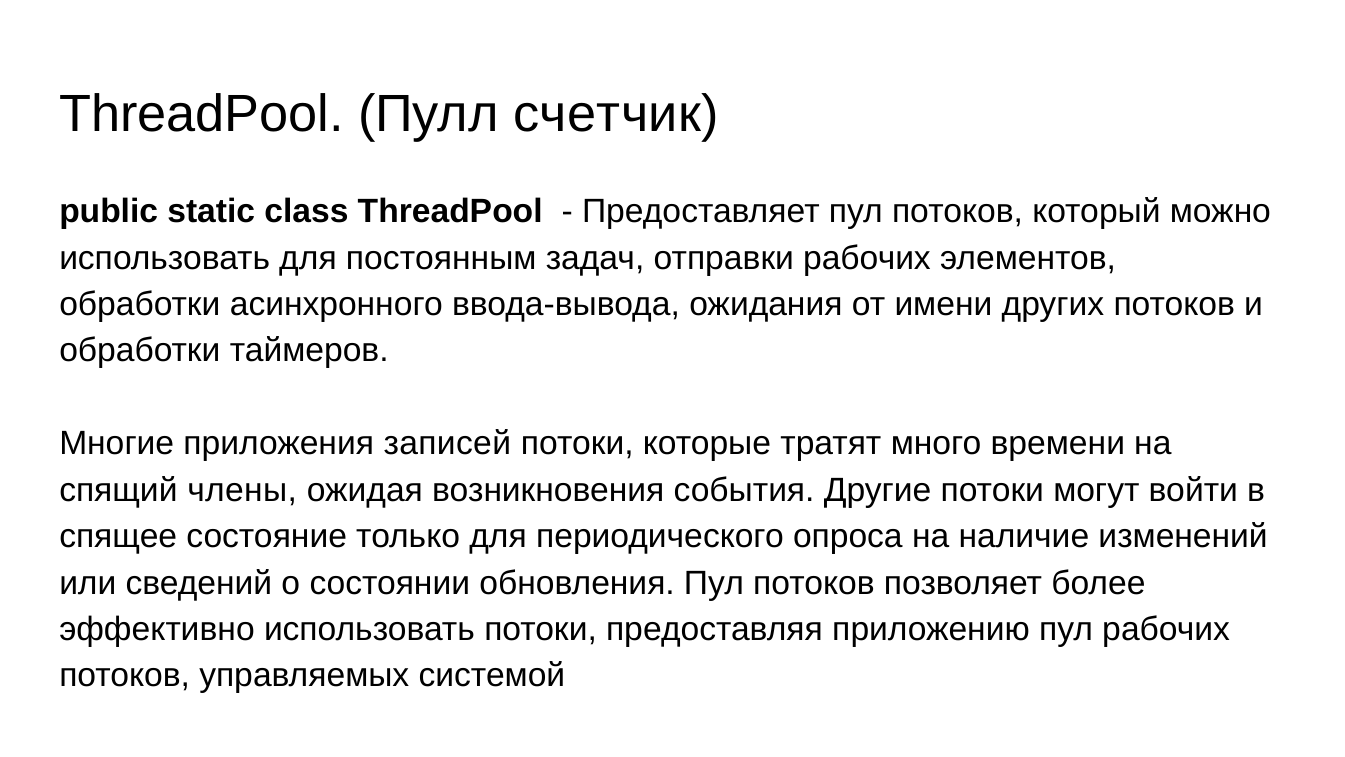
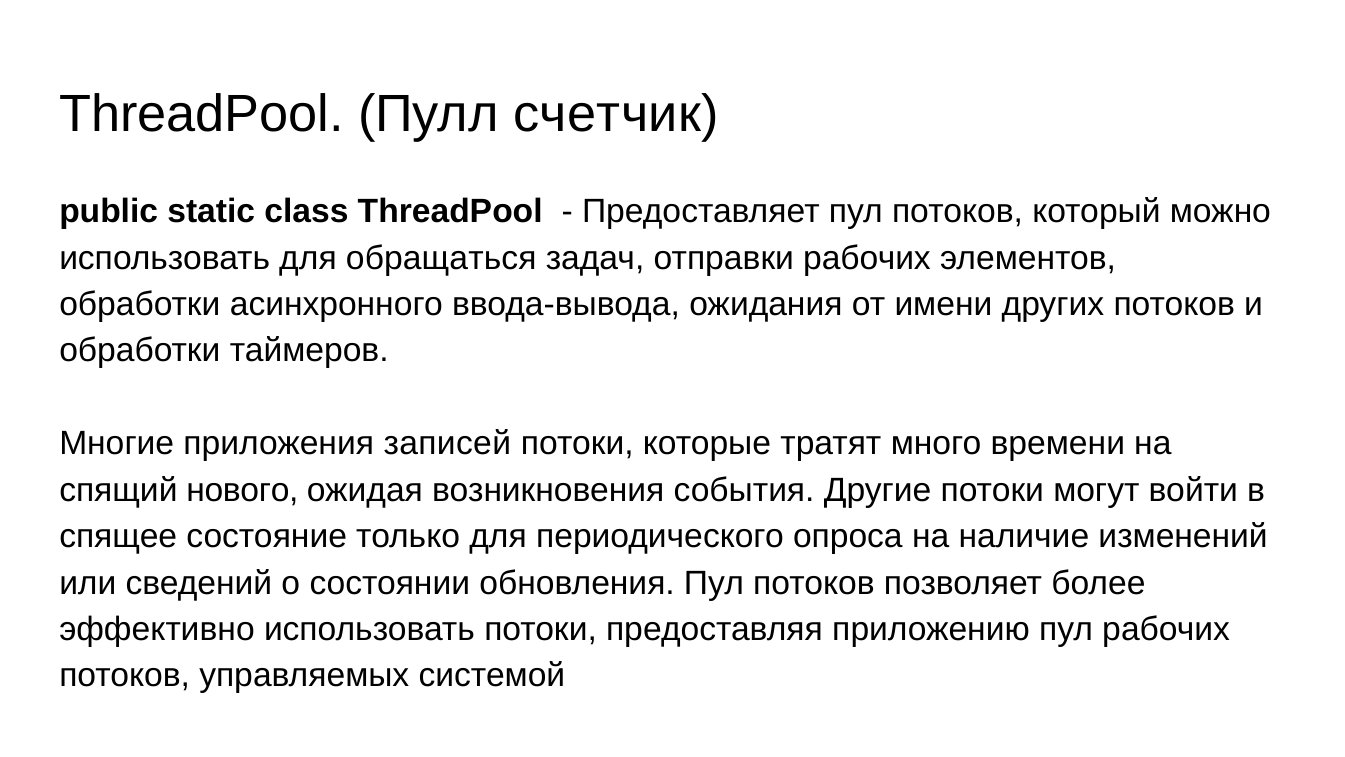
постоянным: постоянным -> обращаться (441, 258)
члены: члены -> нового (242, 490)
